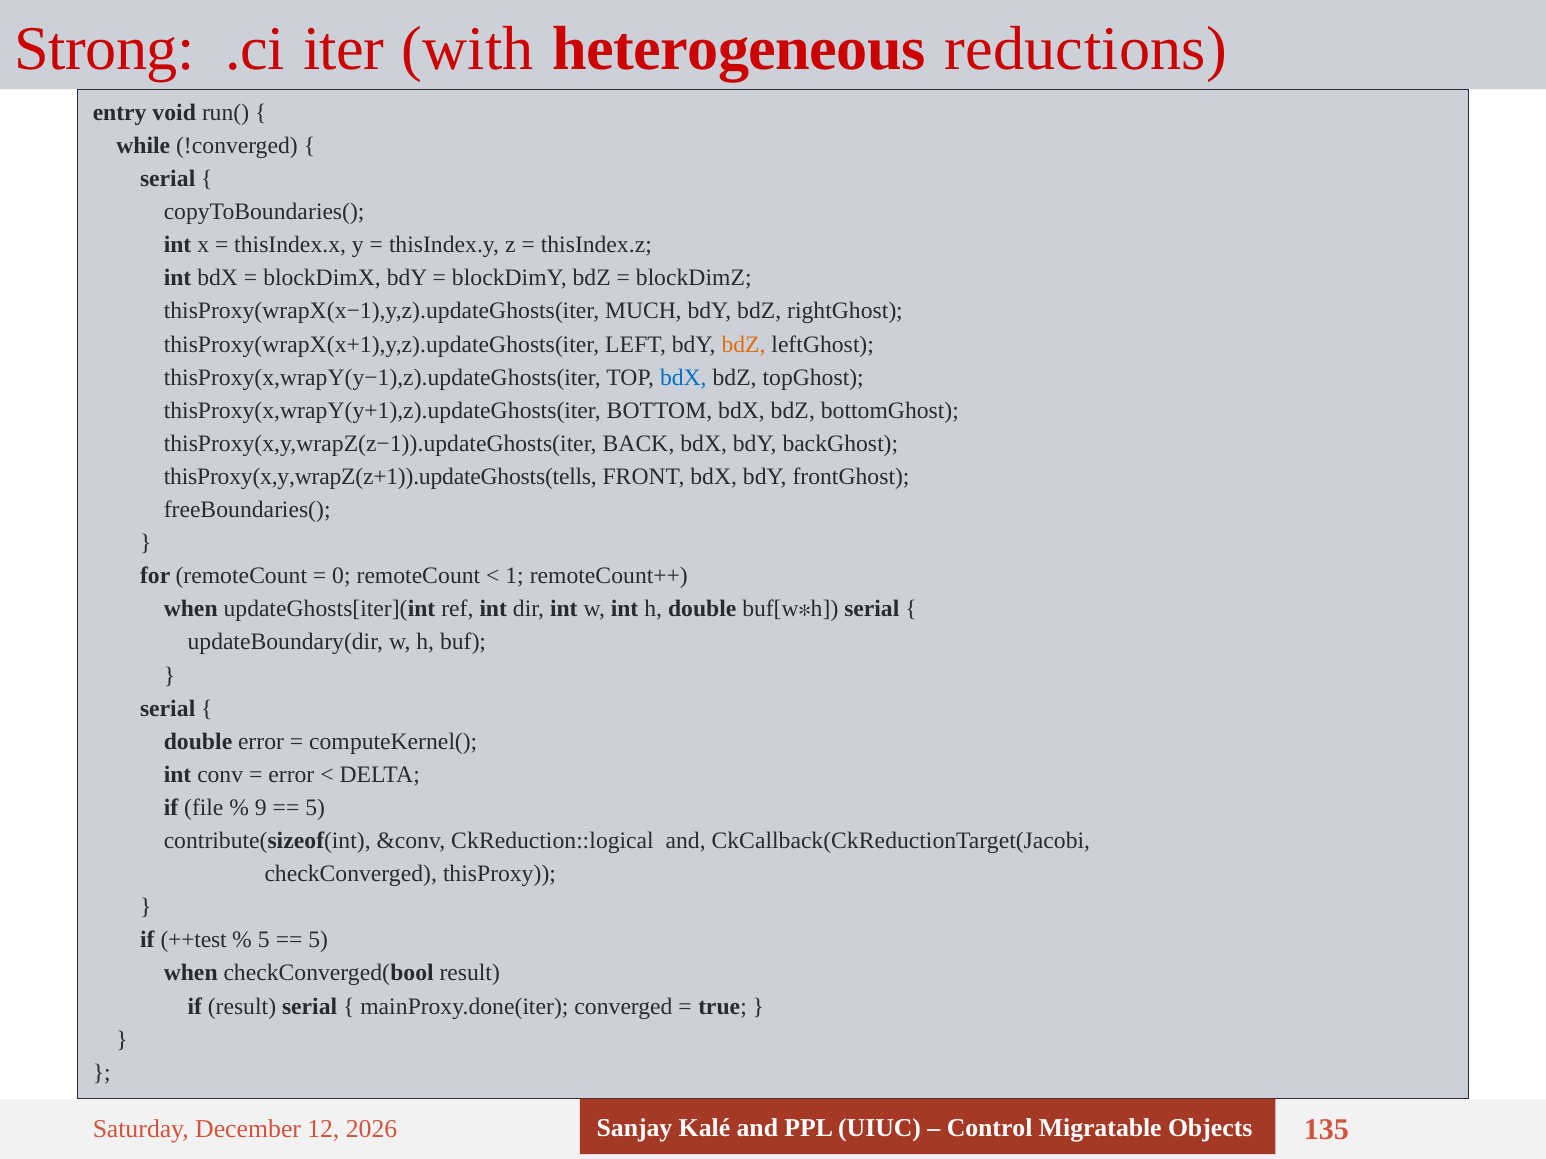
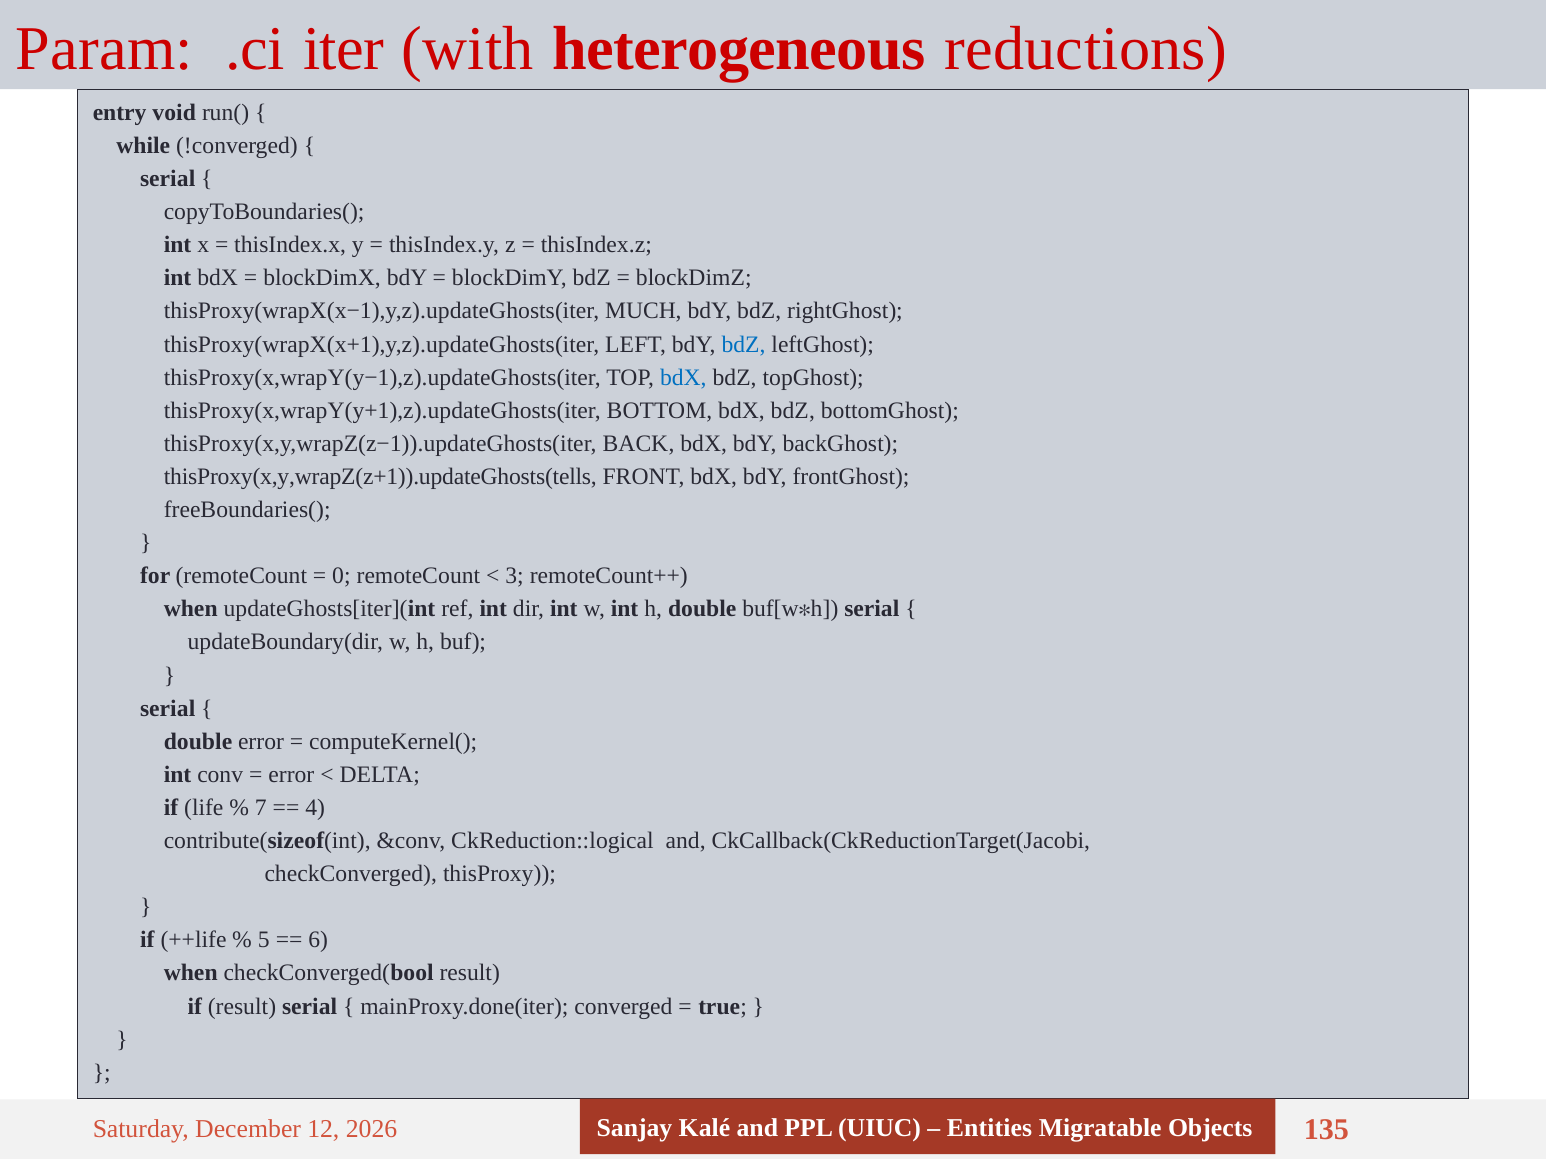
Strong: Strong -> Param (104, 49)
bdZ colour: orange -> blue (744, 344)
1: 1 -> 3 (515, 576)
file: file -> life (204, 808)
9: 9 -> 7 (261, 808)
5: 5 -> 4 (315, 808)
++test: ++test -> ++life (193, 940)
5: 5 -> 6 (318, 940)
Control: Control -> Entities (990, 1129)
